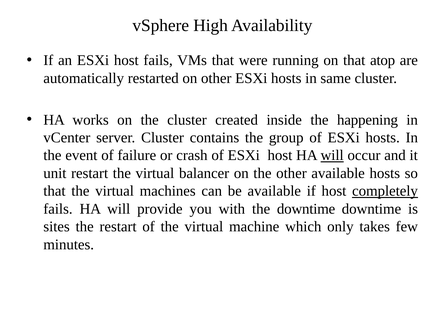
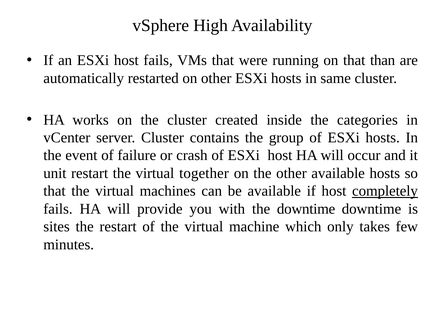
atop: atop -> than (383, 60)
happening: happening -> categories (367, 120)
will underline: present -> none (332, 155)
balancer: balancer -> together (204, 173)
